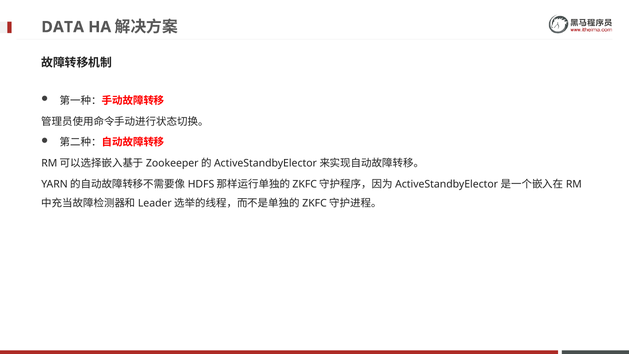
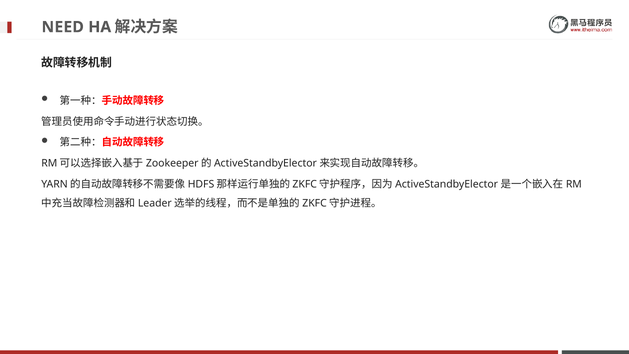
DATA: DATA -> NEED (63, 27)
